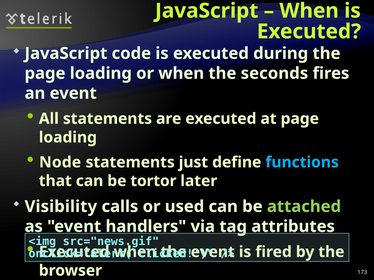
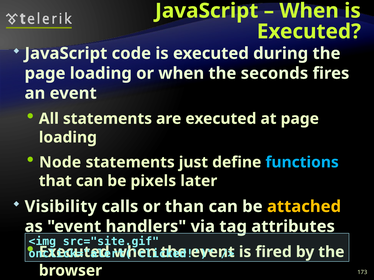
tortor: tortor -> pixels (153, 181)
used: used -> than (184, 207)
attached colour: light green -> yellow (304, 207)
src="news.gif: src="news.gif -> src="site.gif (111, 242)
